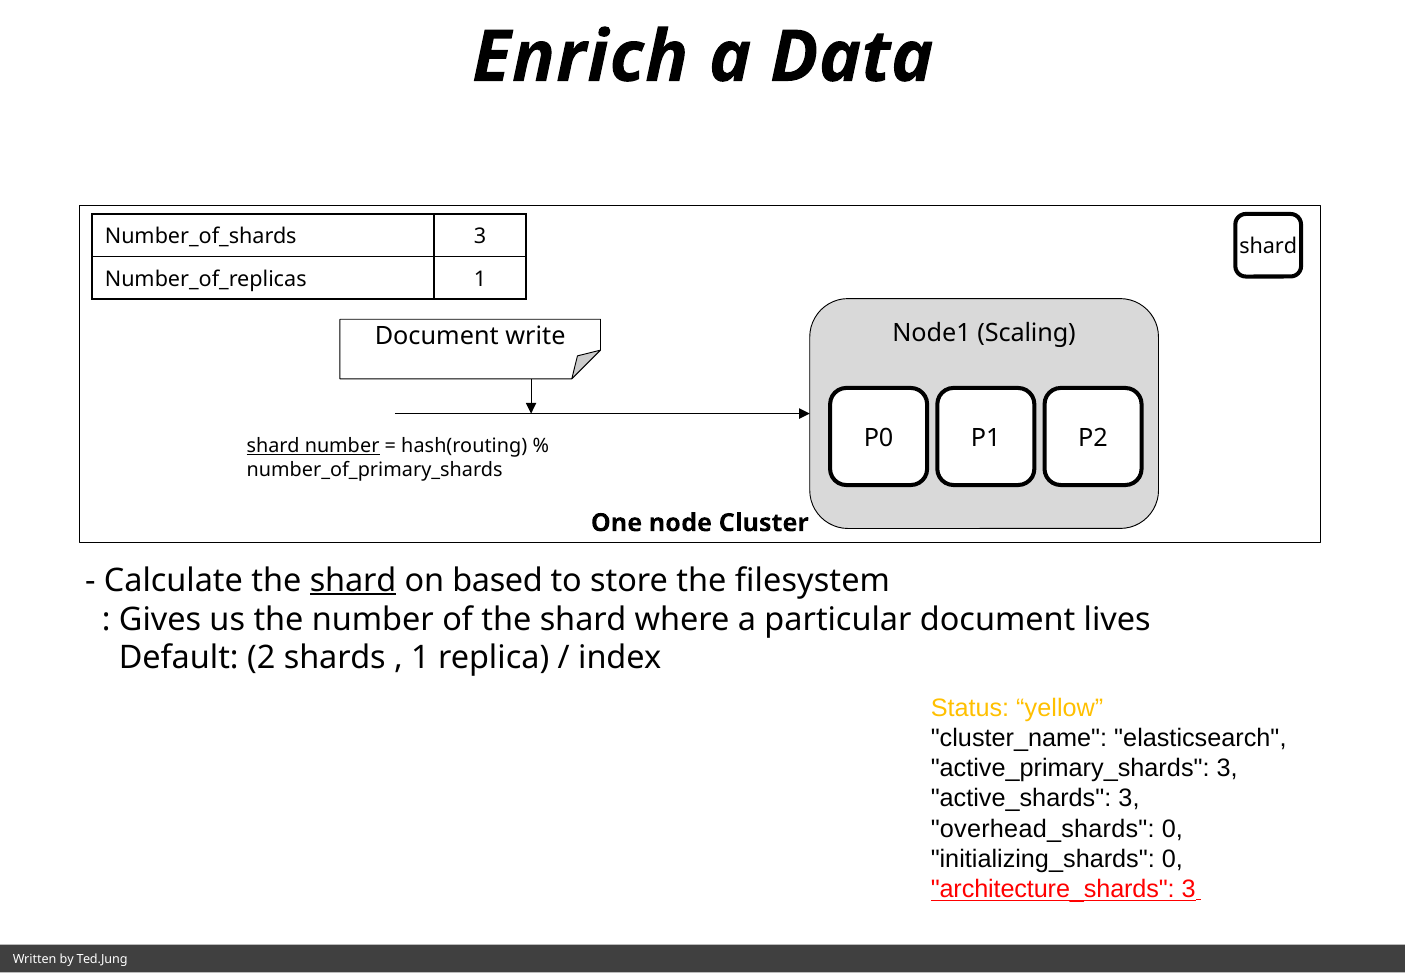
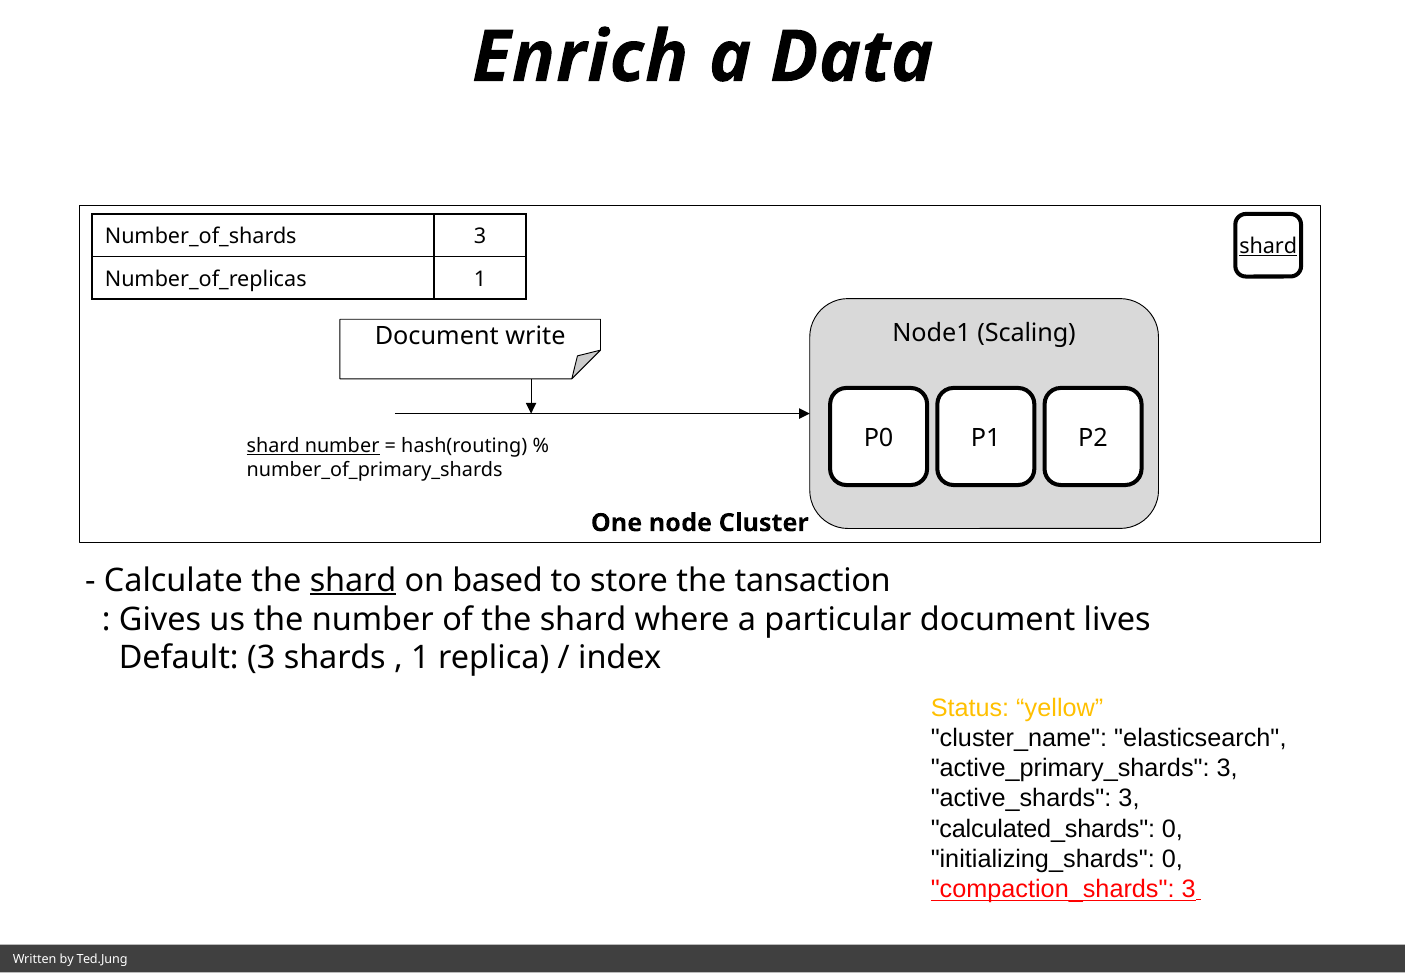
shard underline: none -> present (1268, 246)
filesystem: filesystem -> tansaction (813, 580)
Default 2: 2 -> 3 (261, 658)
overhead_shards: overhead_shards -> calculated_shards (1043, 829)
architecture_shards: architecture_shards -> compaction_shards (1053, 889)
